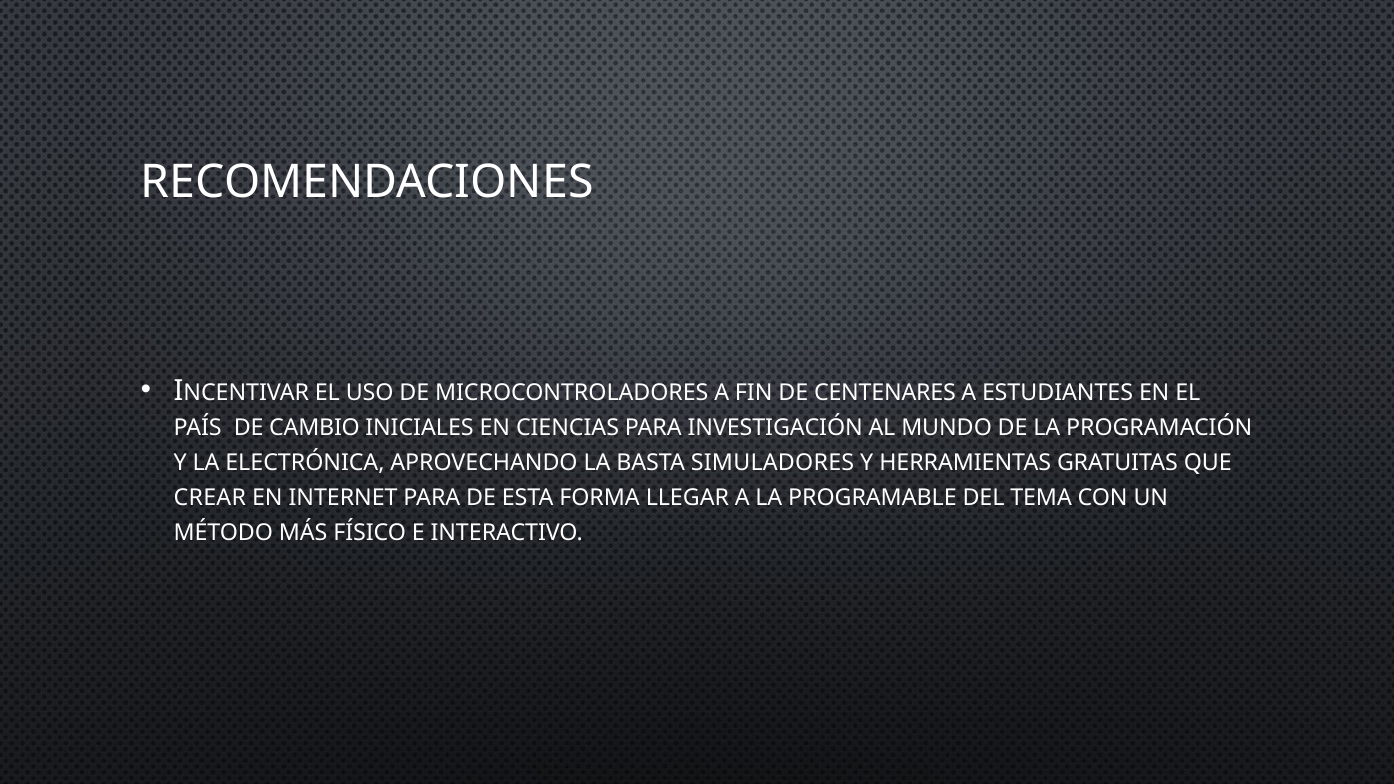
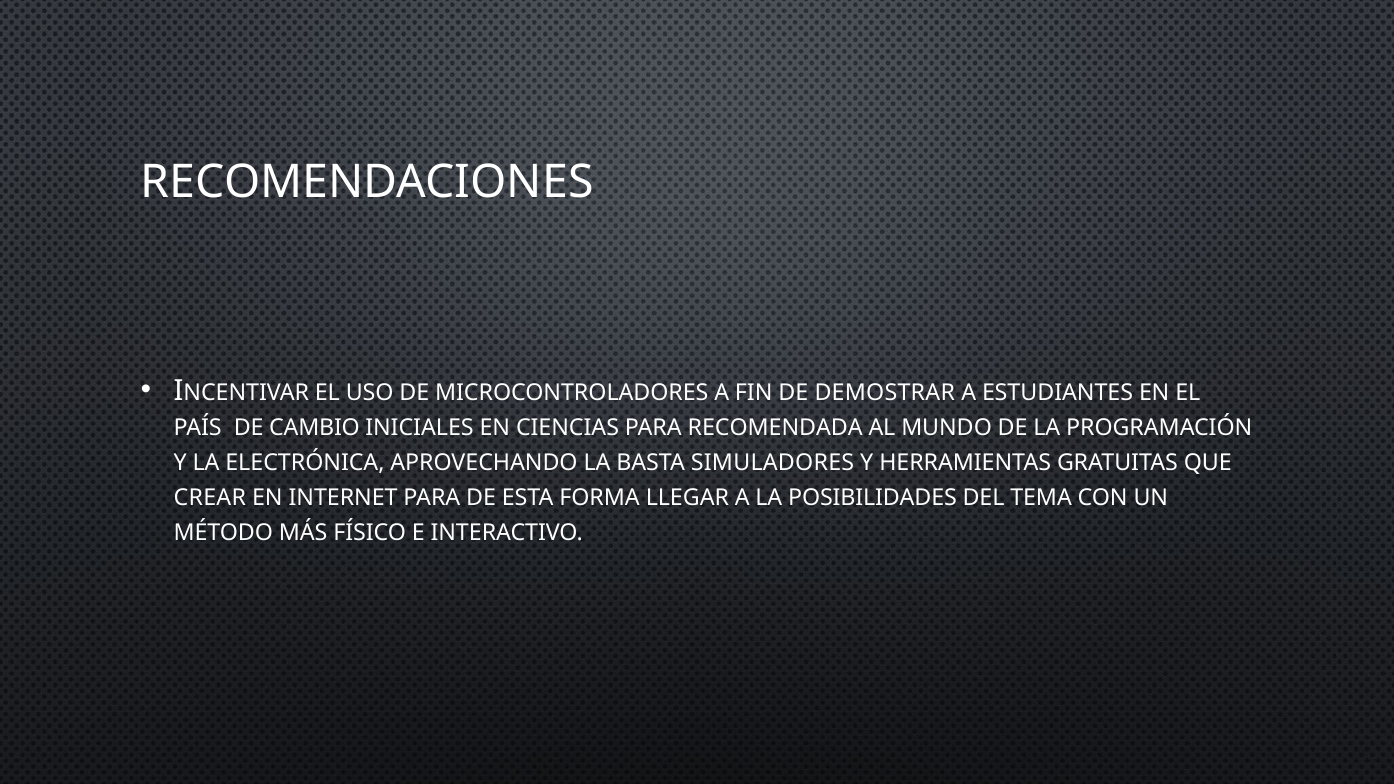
CENTENARES: CENTENARES -> DEMOSTRAR (885, 393)
INVESTIGACIÓN: INVESTIGACIÓN -> RECOMENDADA (775, 428)
PROGRAMABLE: PROGRAMABLE -> POSIBILIDADES (872, 498)
